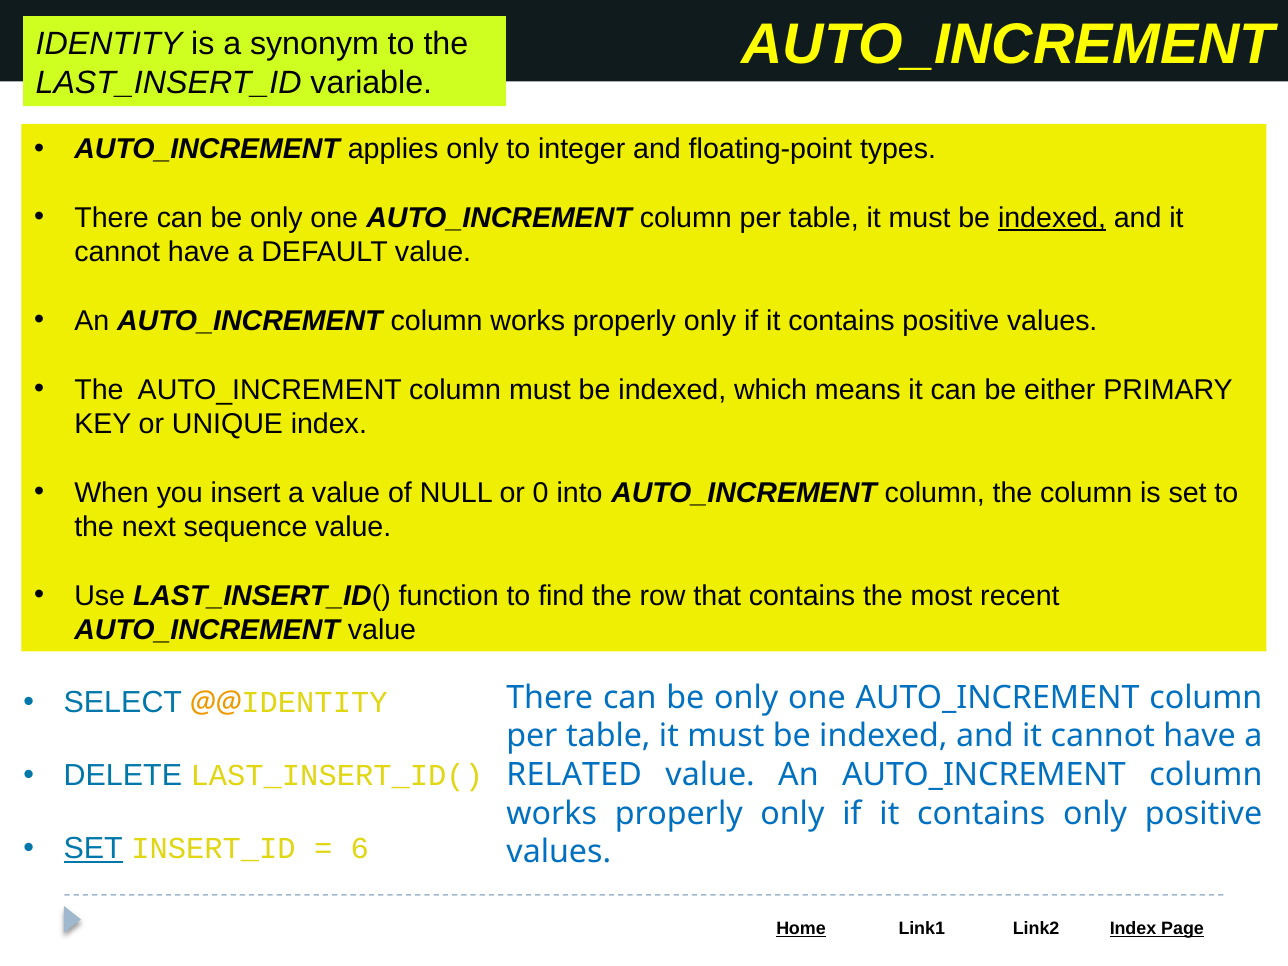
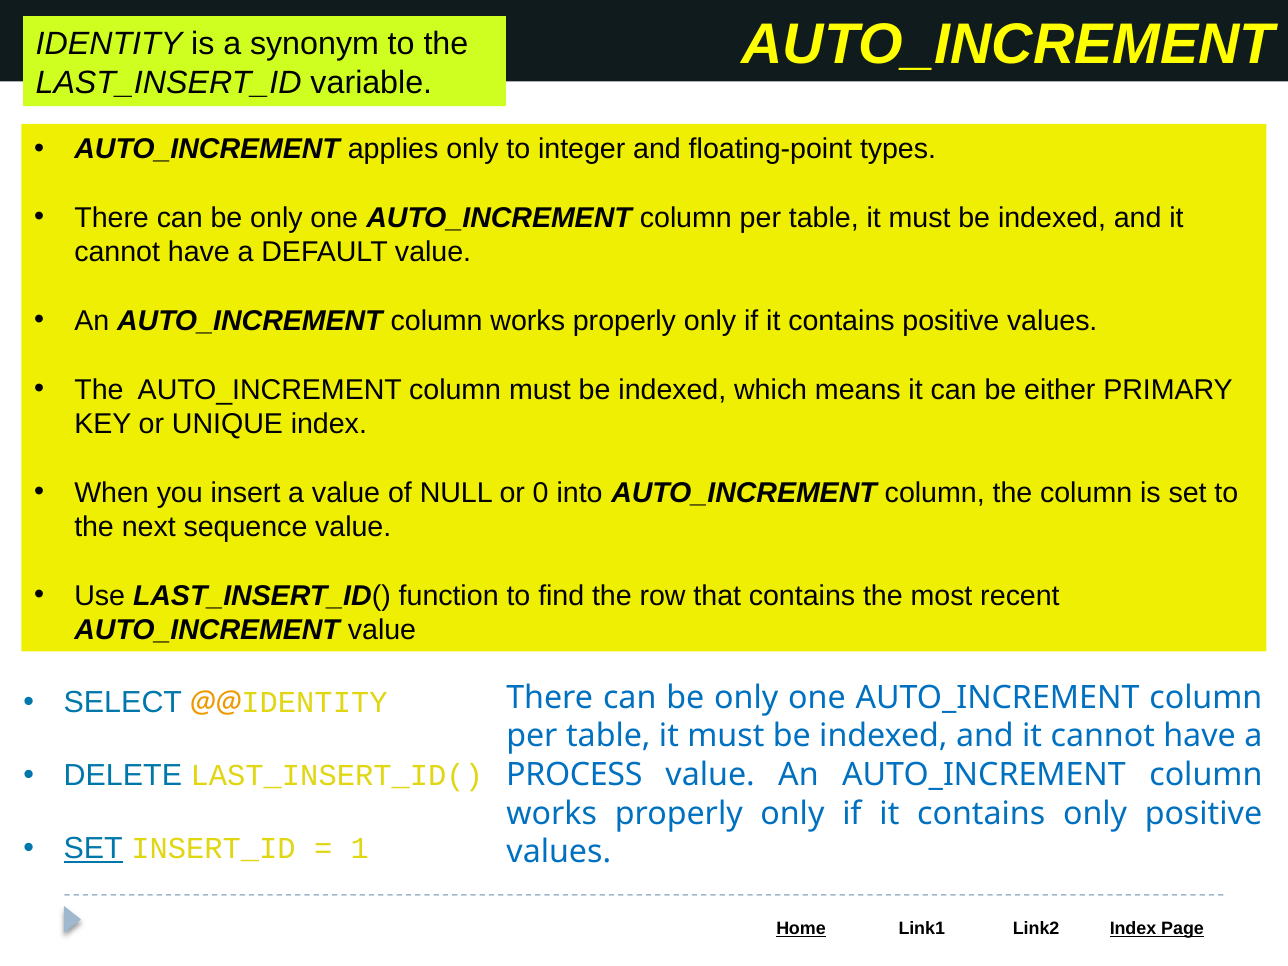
indexed underline: present -> none (1052, 218)
RELATED: RELATED -> PROCESS (574, 775)
6: 6 -> 1 (360, 849)
